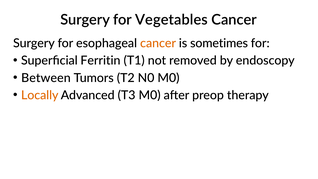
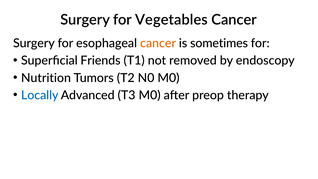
Ferritin: Ferritin -> Friends (100, 61)
Between: Between -> Nutrition (46, 78)
Locally colour: orange -> blue (40, 95)
